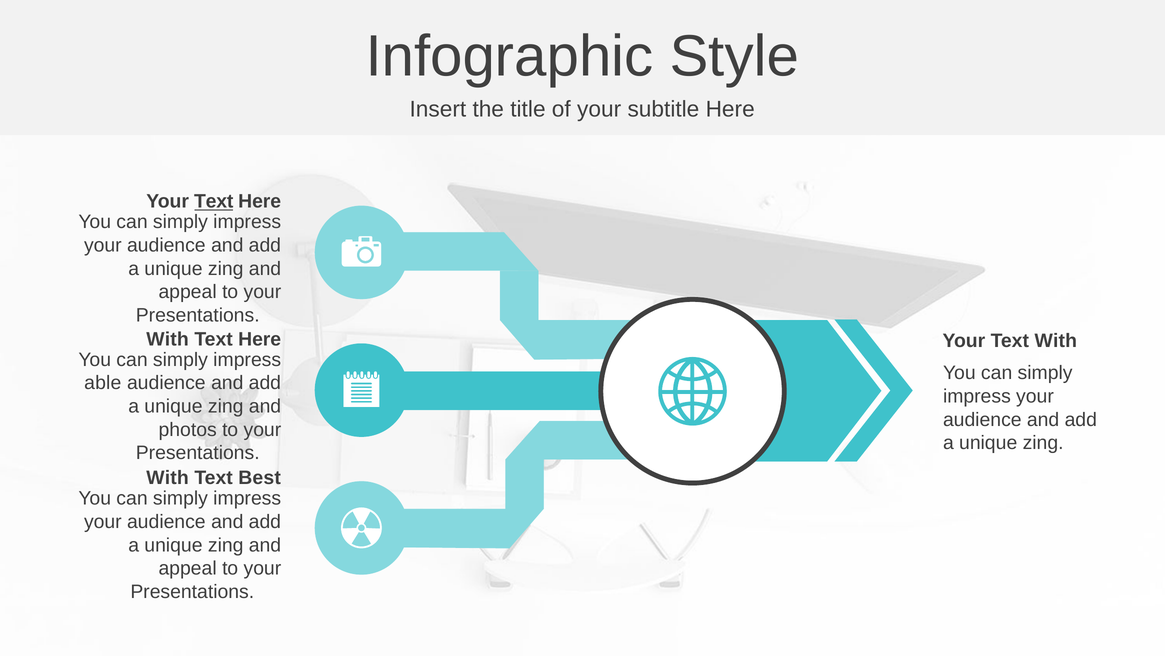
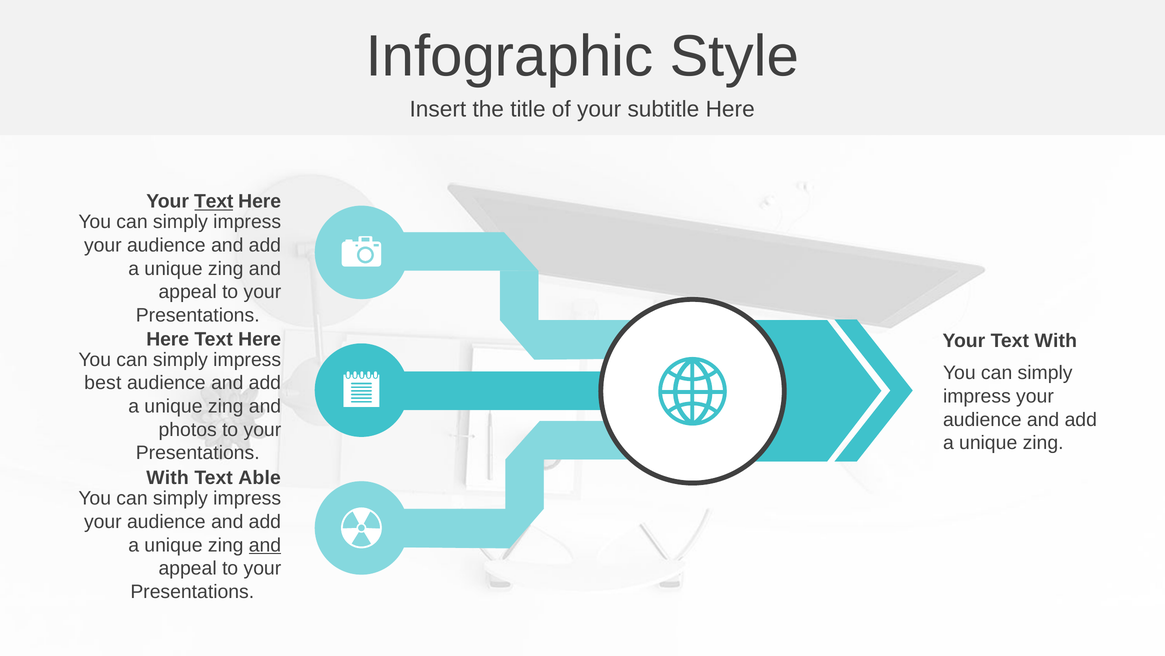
With: With -> Here (168, 339)
able: able -> best (103, 383)
Best: Best -> Able (260, 478)
and underline: none -> present (265, 545)
